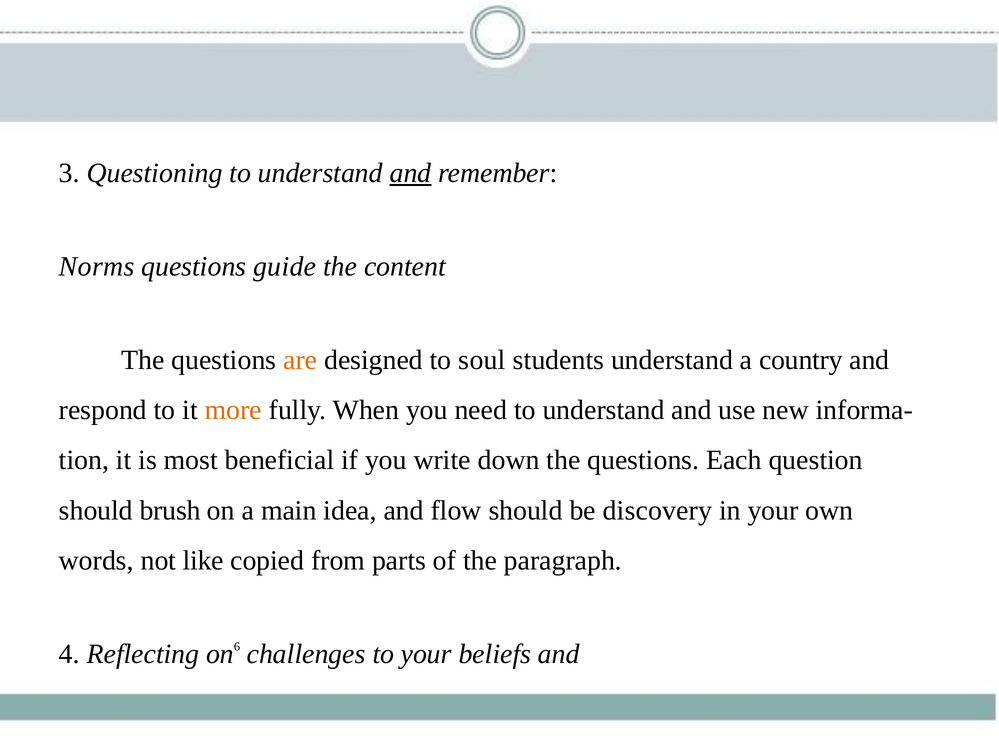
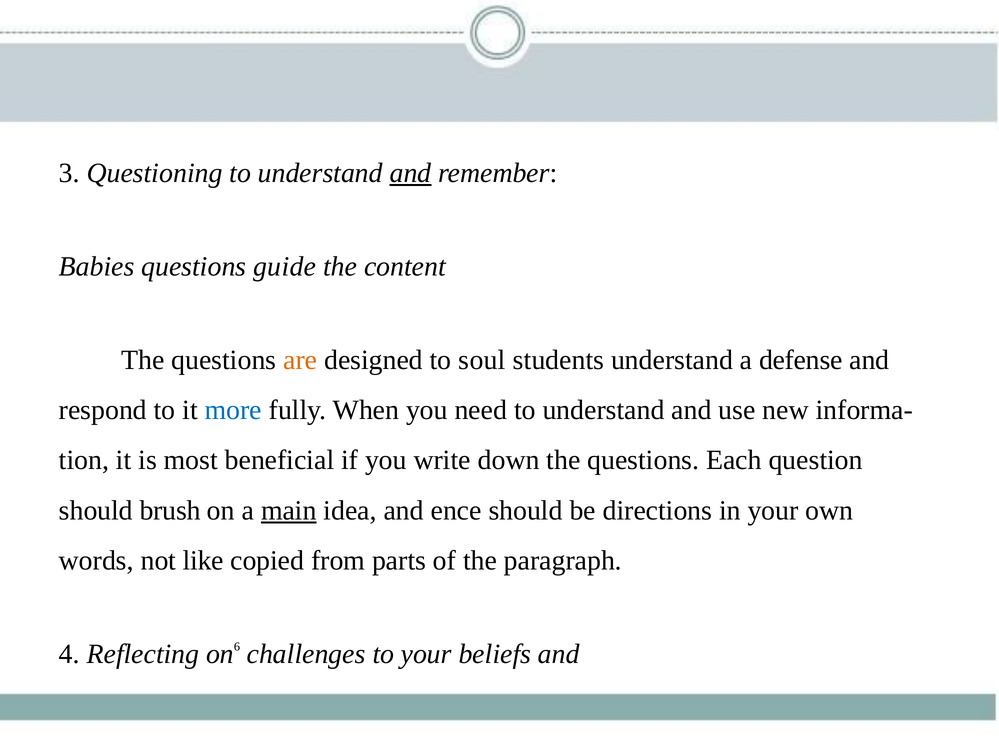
Norms: Norms -> Babies (97, 267)
country: country -> defense (801, 360)
more colour: orange -> blue (233, 410)
main underline: none -> present (289, 511)
flow: flow -> ence (456, 511)
discovery: discovery -> directions (657, 511)
